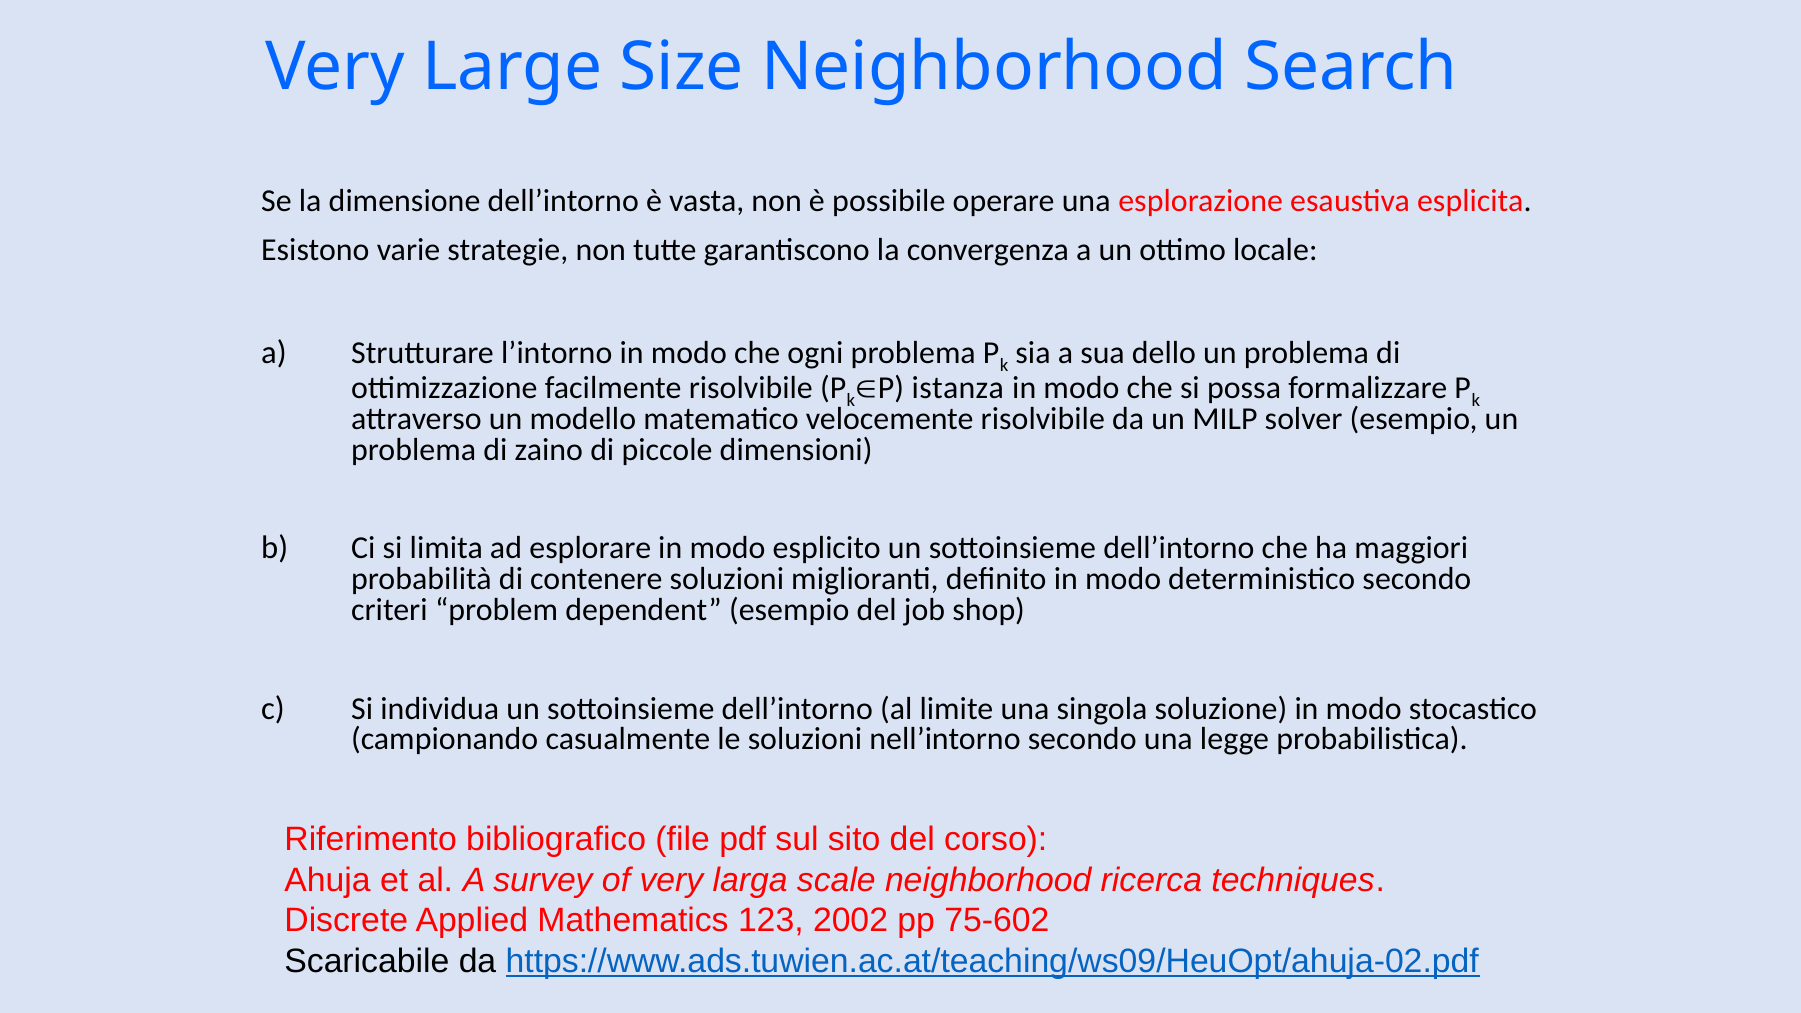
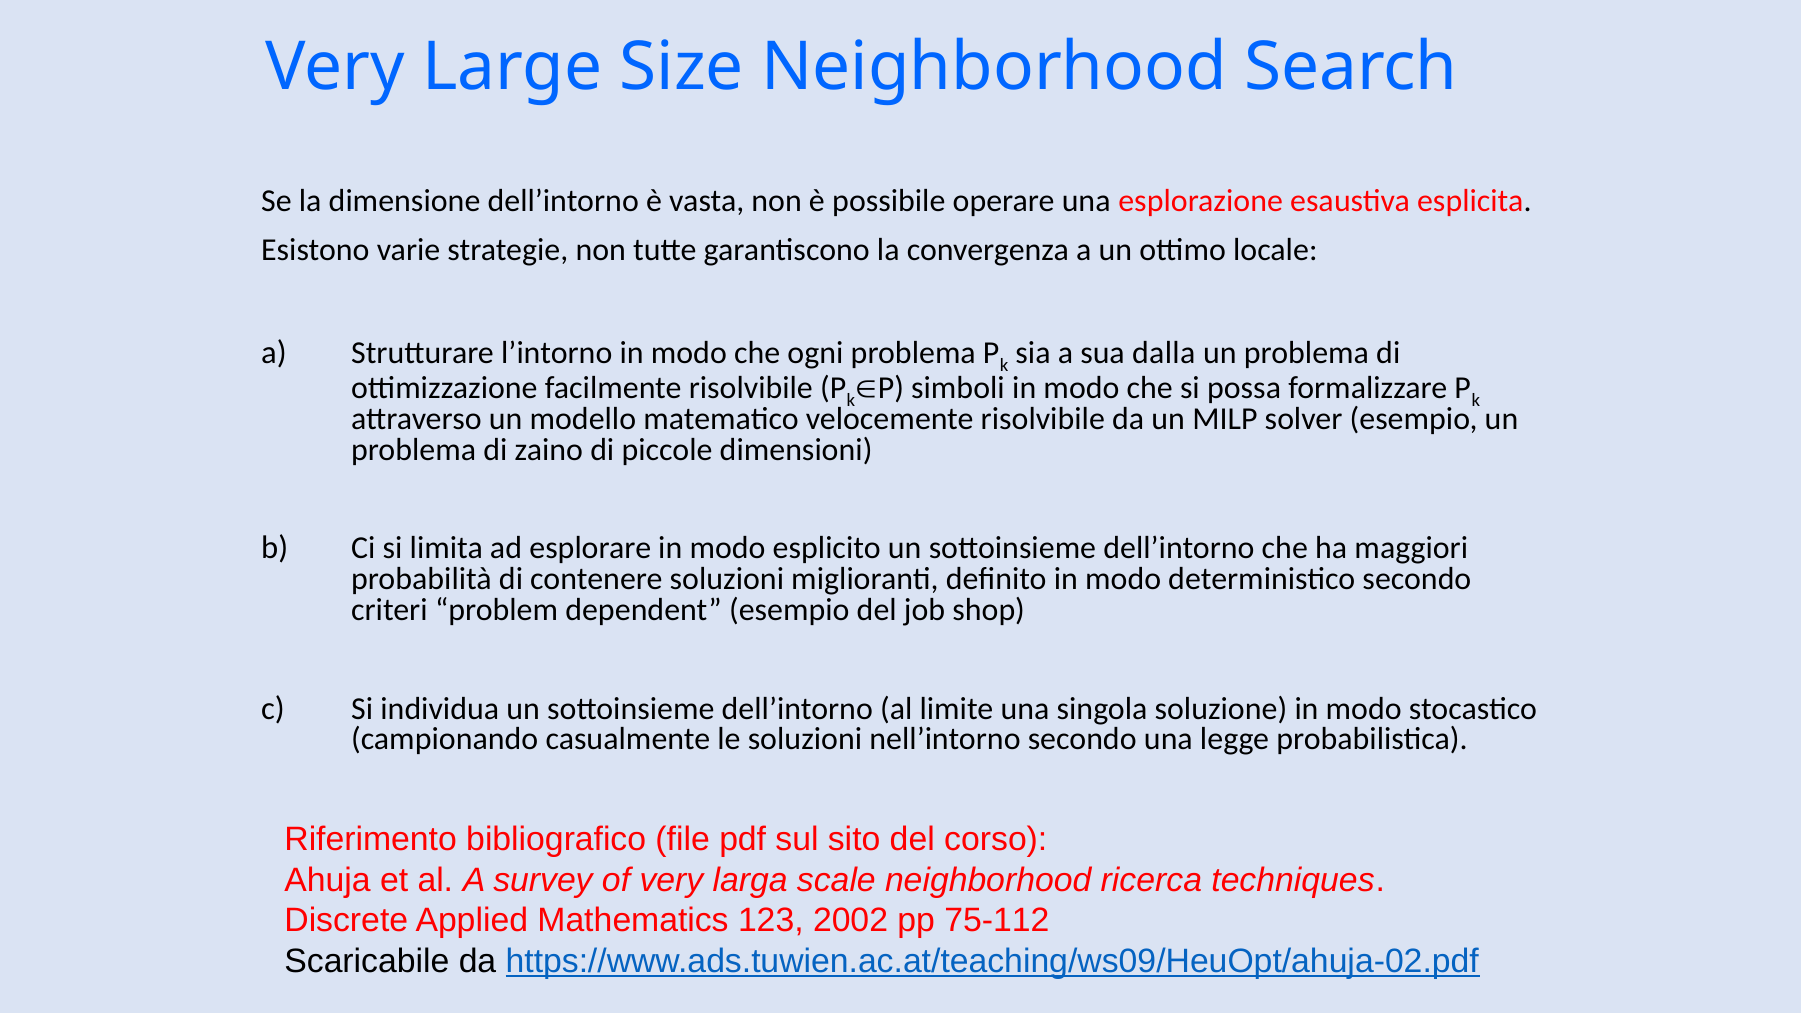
dello: dello -> dalla (1164, 353)
istanza: istanza -> simboli (958, 388)
75-602: 75-602 -> 75-112 (997, 921)
